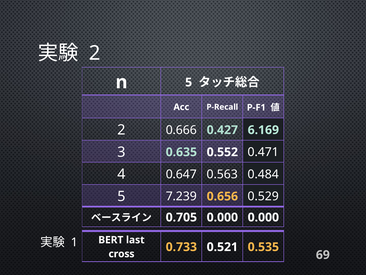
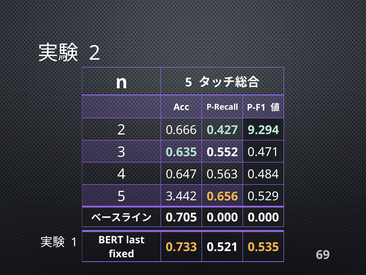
6.169: 6.169 -> 9.294 (263, 130)
7.239: 7.239 -> 3.442 (181, 196)
cross: cross -> fixed (121, 253)
